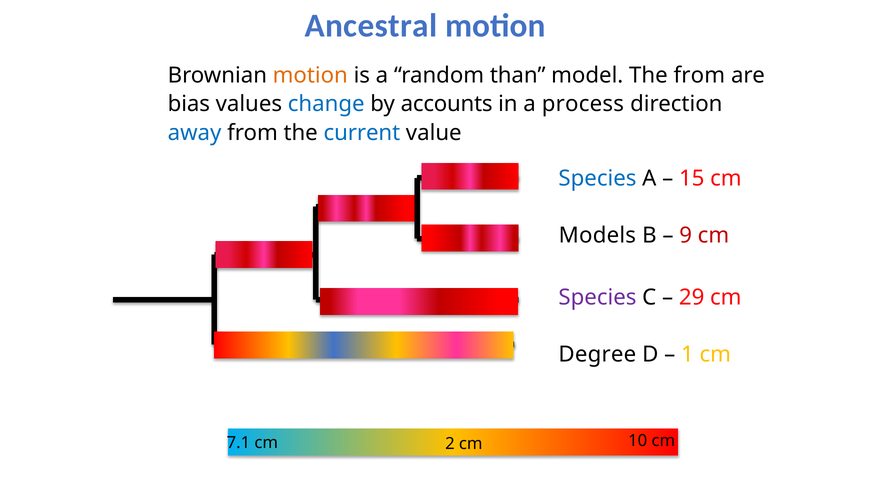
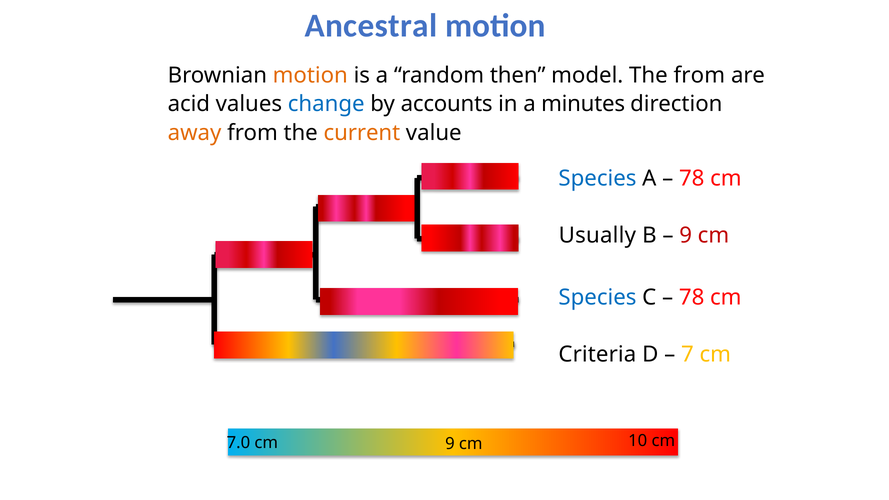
than: than -> then (518, 76)
bias: bias -> acid (189, 104)
process: process -> minutes (583, 104)
away colour: blue -> orange (195, 133)
current colour: blue -> orange (362, 133)
15: 15 -> 78 (692, 178)
Models: Models -> Usually (597, 235)
Species colour: purple -> blue (597, 297)
29: 29 -> 78 (692, 297)
Degree: Degree -> Criteria (597, 354)
1: 1 -> 7 (687, 354)
7.1: 7.1 -> 7.0 (238, 443)
cm 2: 2 -> 9 (450, 444)
